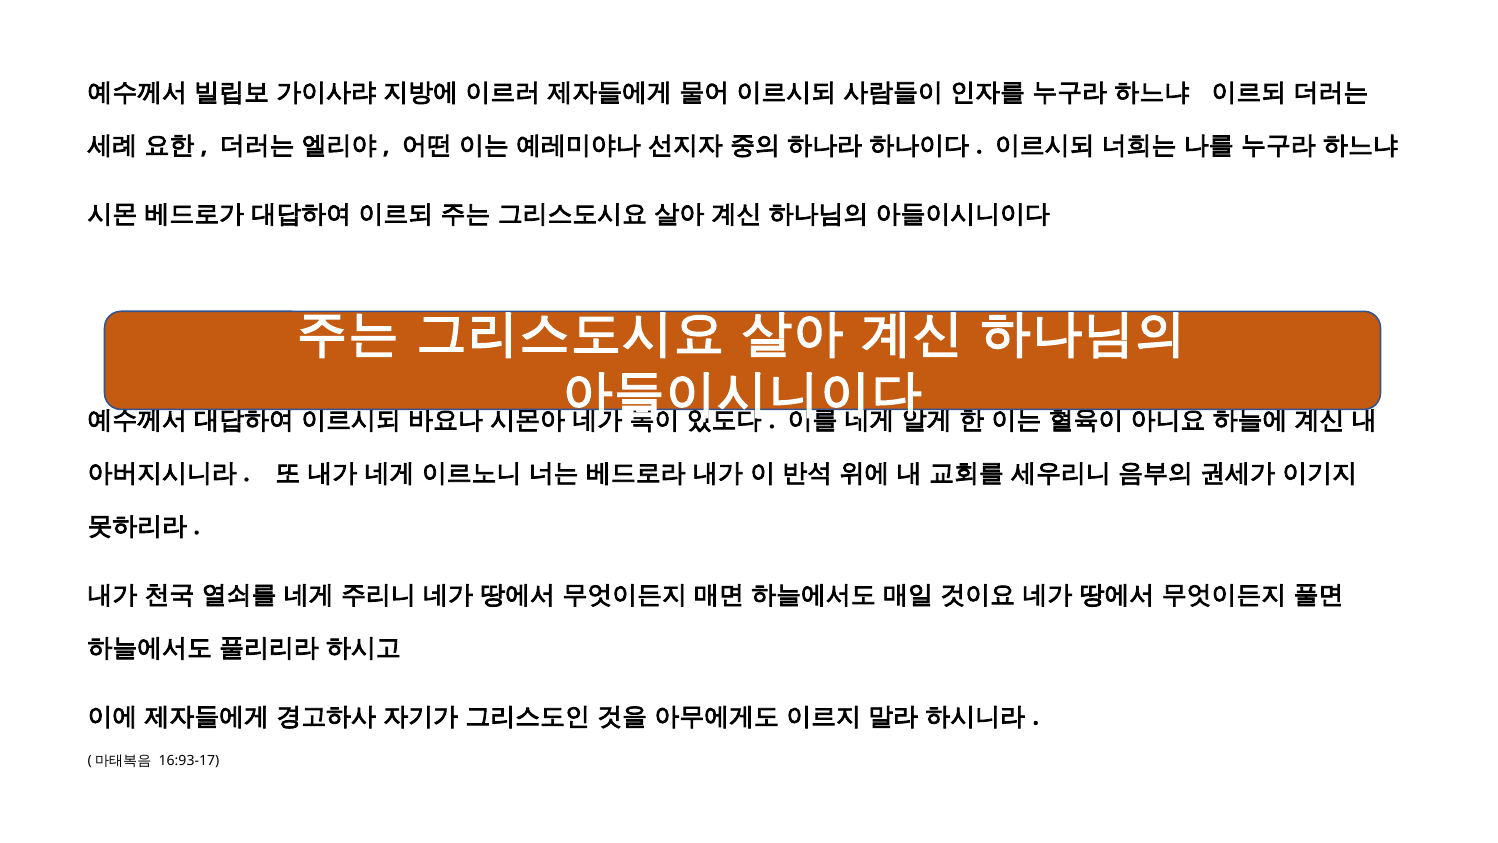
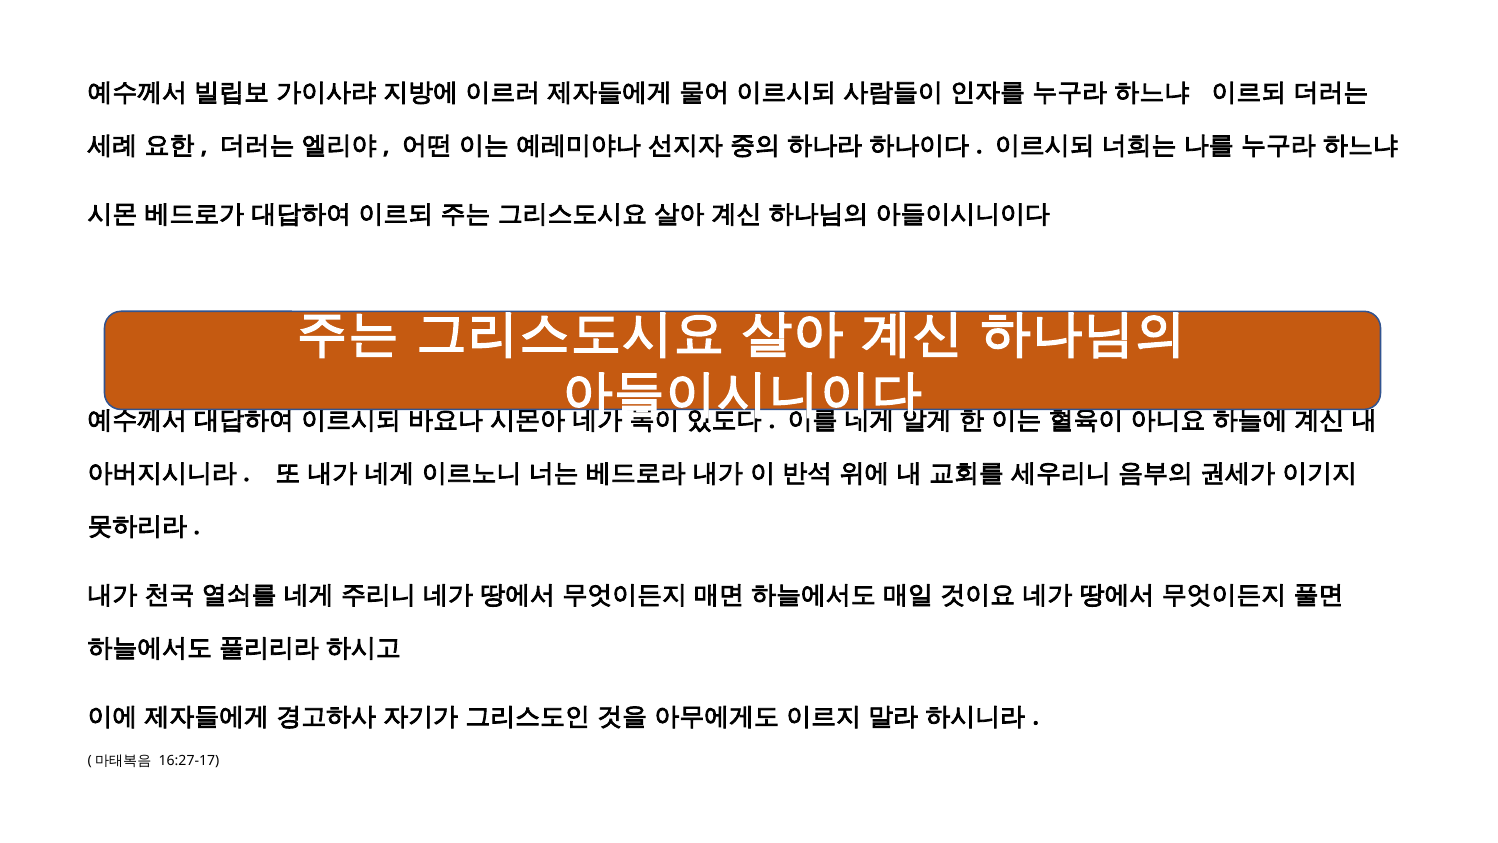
16:93-17: 16:93-17 -> 16:27-17 (189, 761)
